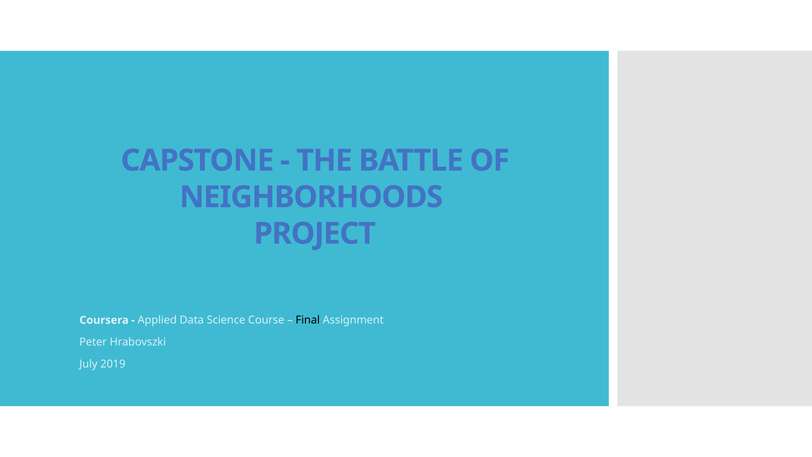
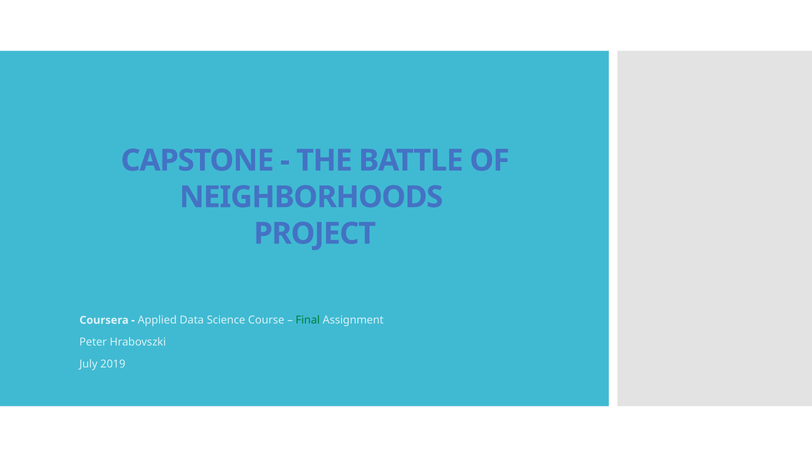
Final colour: black -> green (308, 320)
